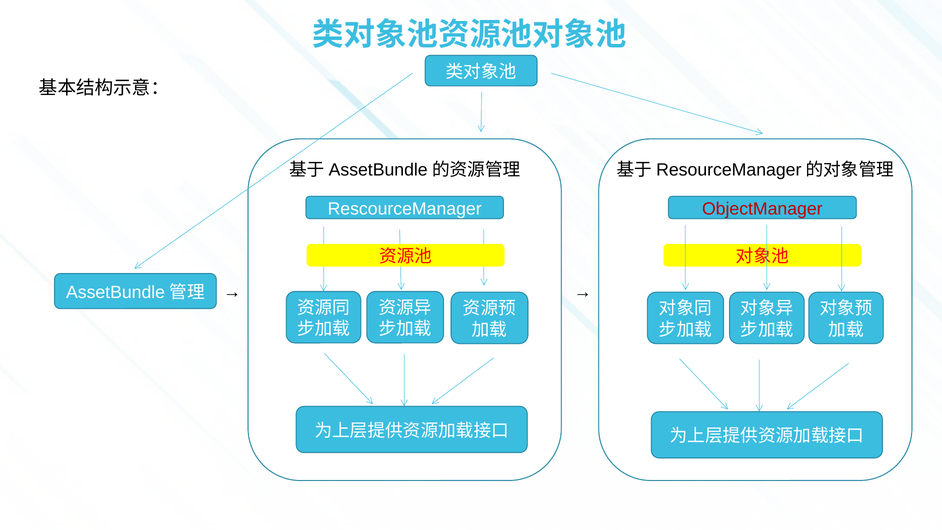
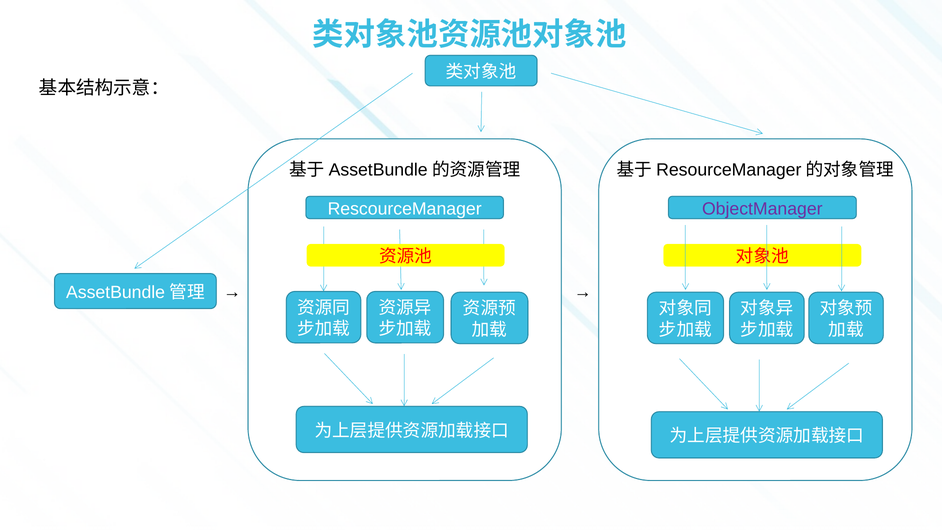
ObjectManager colour: red -> purple (762, 209)
